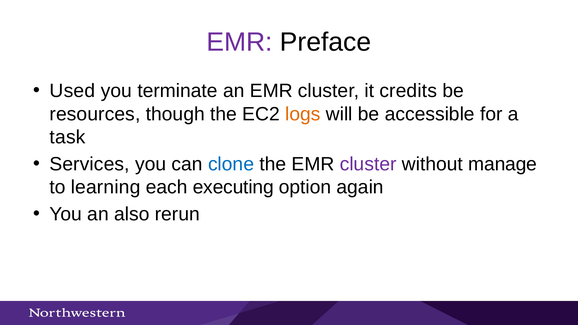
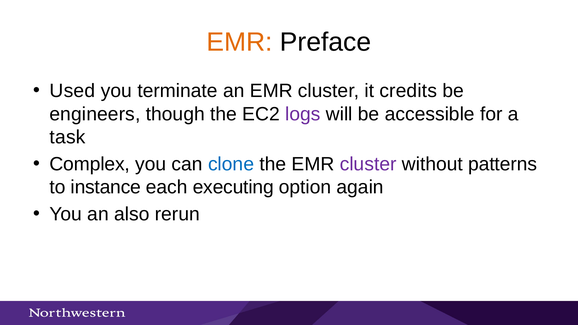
EMR colour: purple -> orange (240, 42)
resources: resources -> engineers (95, 114)
logs colour: orange -> purple (303, 114)
Services: Services -> Complex (90, 164)
manage: manage -> patterns (503, 164)
learning: learning -> instance (106, 187)
